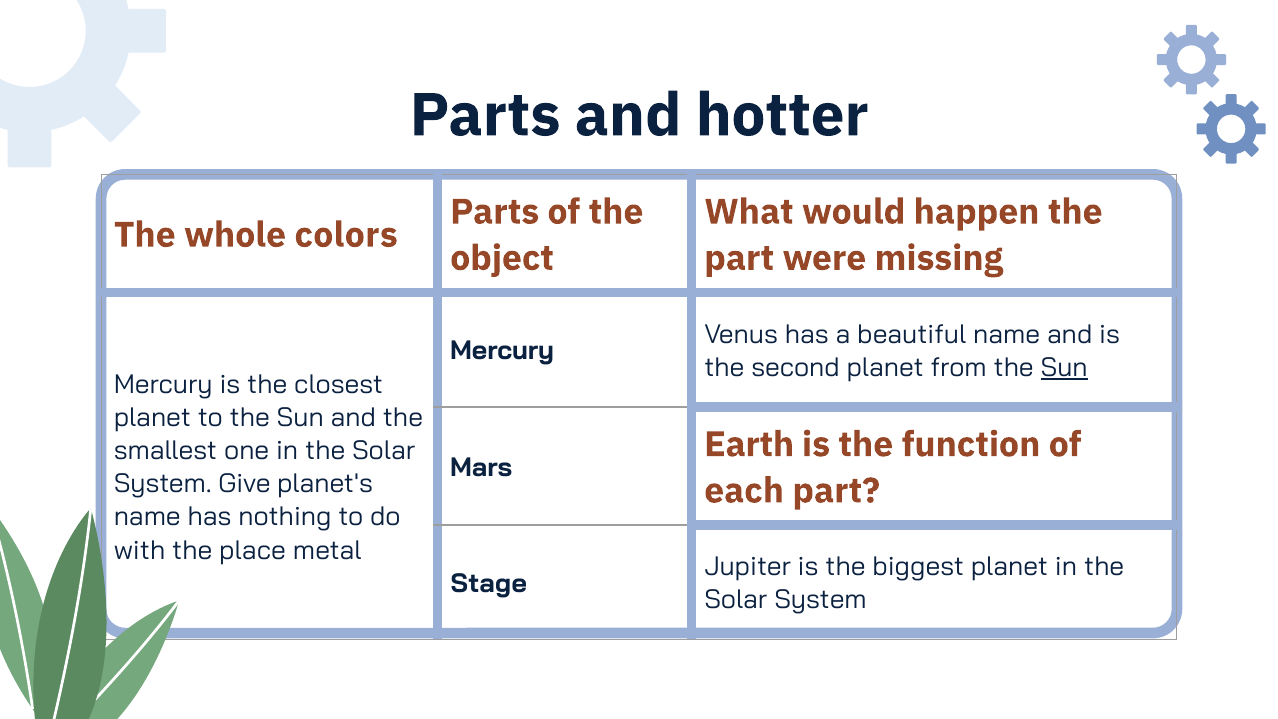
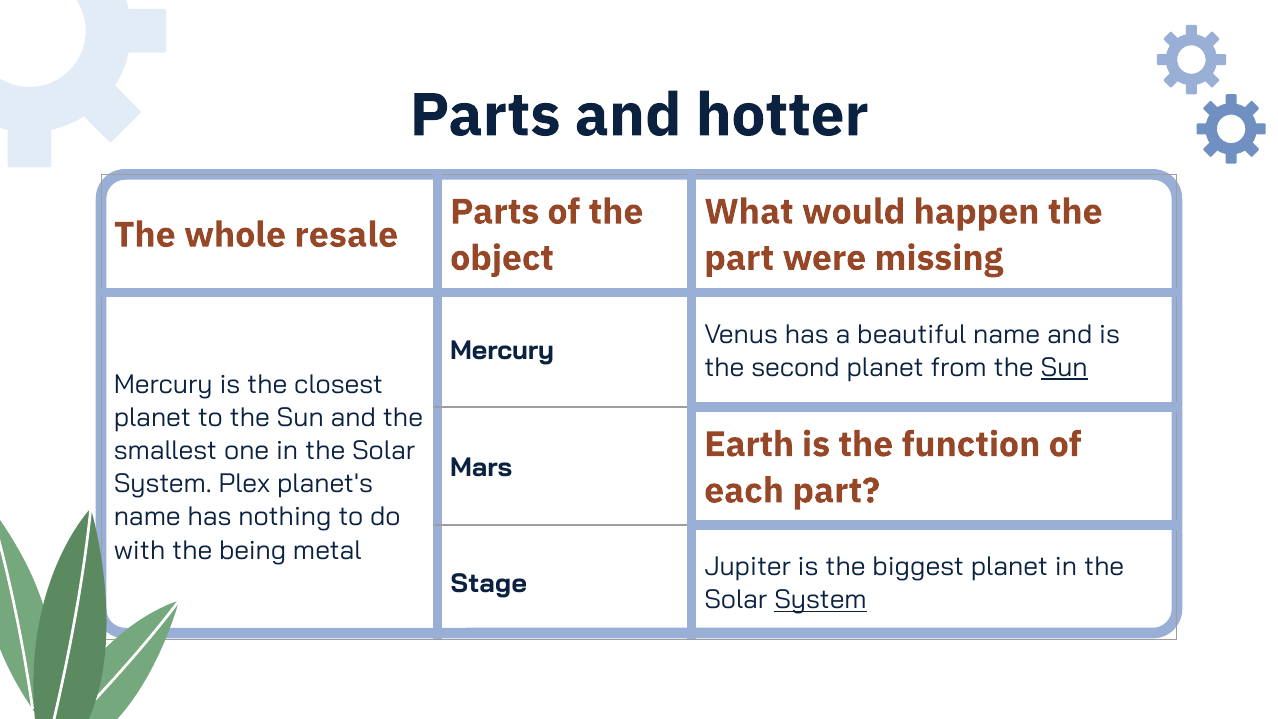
colors: colors -> resale (346, 235)
Give: Give -> Plex (244, 484)
place: place -> being (253, 550)
System underline: none -> present (820, 600)
